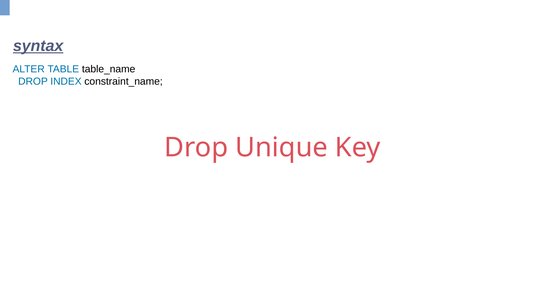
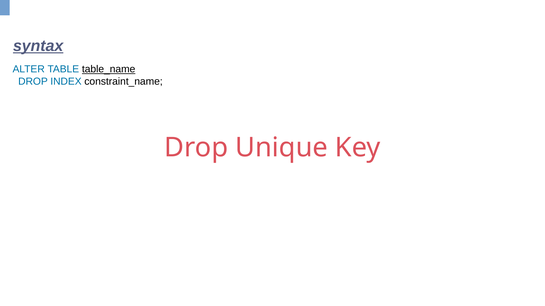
table_name underline: none -> present (109, 69)
